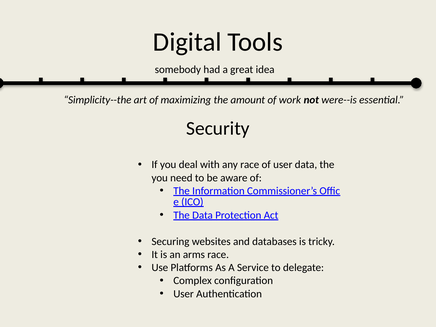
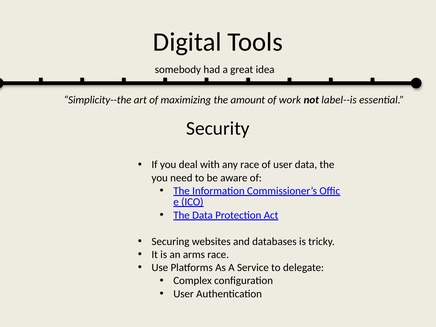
were--is: were--is -> label--is (339, 100)
